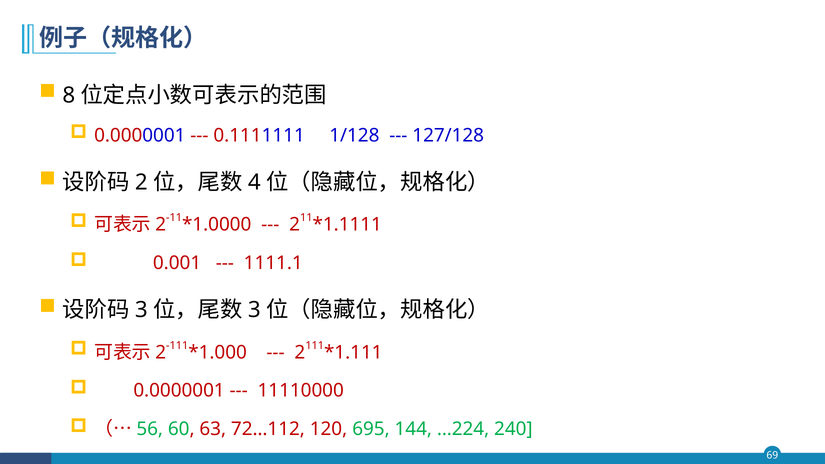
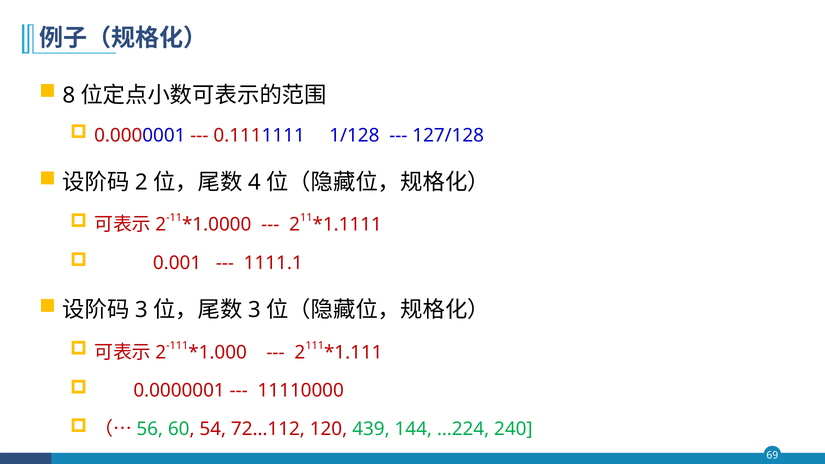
63: 63 -> 54 (213, 429)
695: 695 -> 439 (371, 429)
